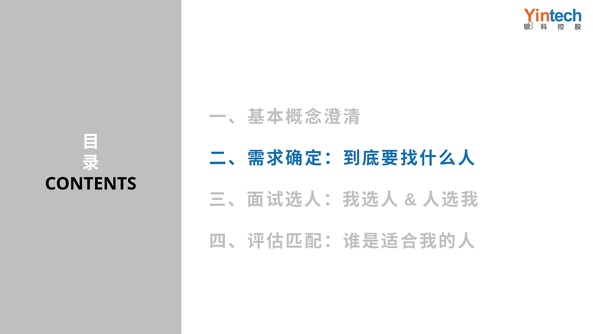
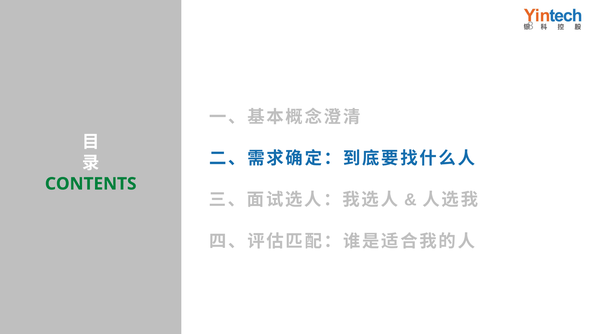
CONTENTS colour: black -> green (91, 184)
